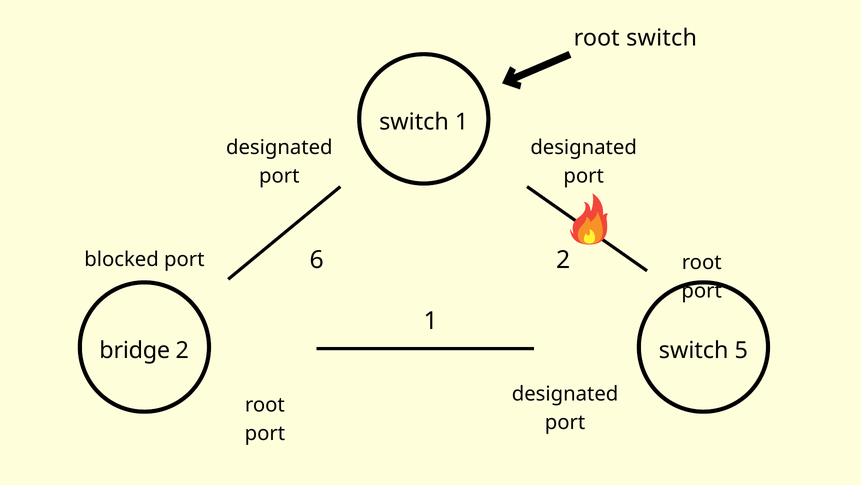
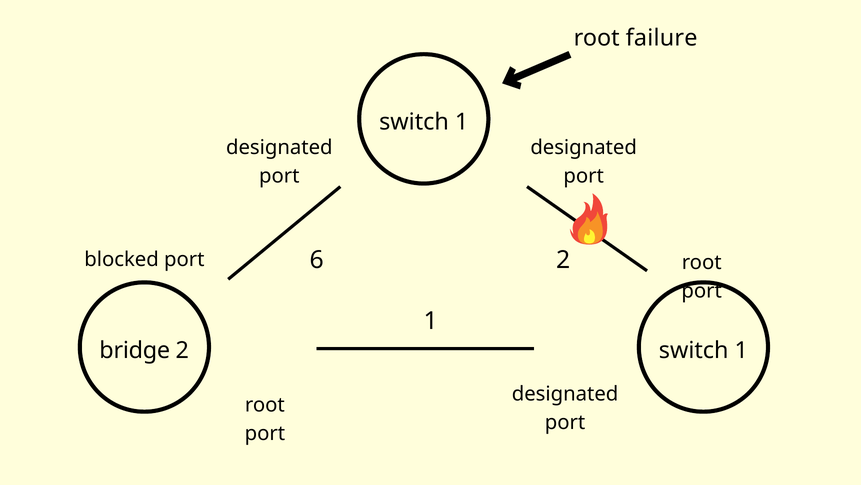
root switch: switch -> failure (662, 38)
2 switch 5: 5 -> 1 (741, 350)
